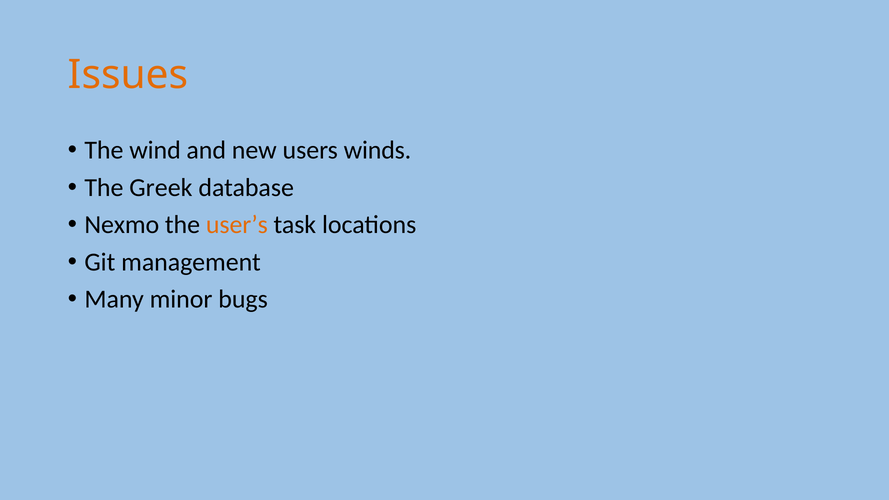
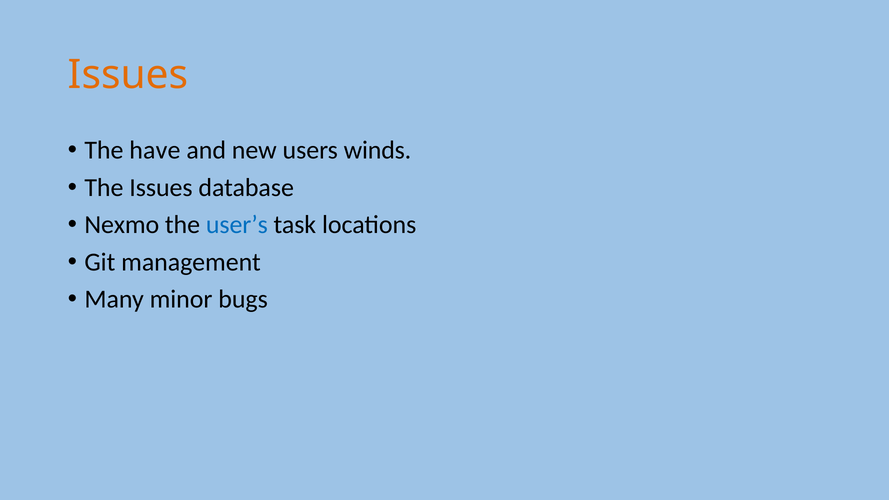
wind: wind -> have (155, 150)
The Greek: Greek -> Issues (161, 188)
user’s colour: orange -> blue (237, 225)
